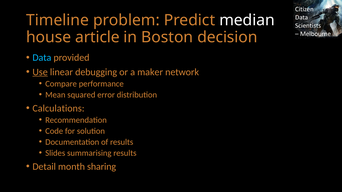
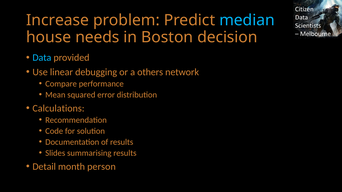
Timeline: Timeline -> Increase (58, 20)
median colour: white -> light blue (247, 20)
article: article -> needs (97, 37)
Use underline: present -> none (40, 72)
maker: maker -> others (150, 72)
sharing: sharing -> person (101, 167)
